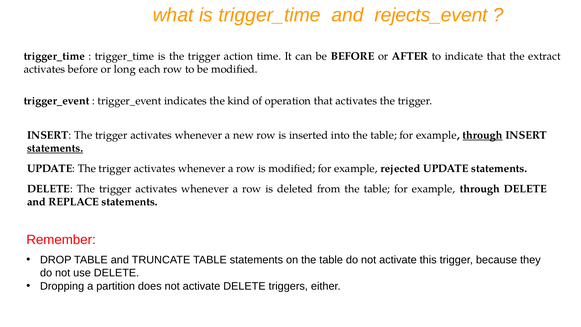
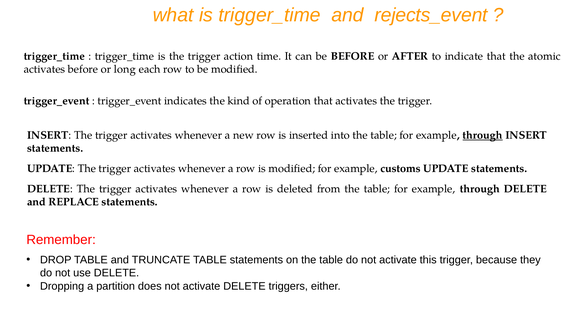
extract: extract -> atomic (544, 56)
statements underline: present -> none (55, 148)
rejected: rejected -> customs (400, 169)
